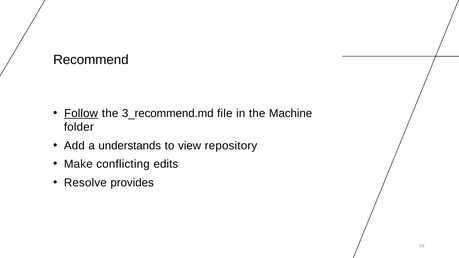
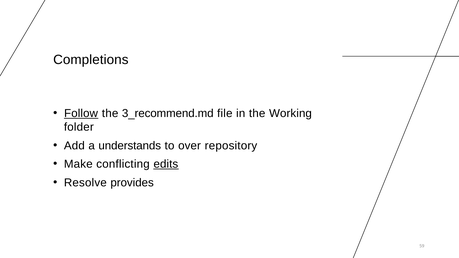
Recommend: Recommend -> Completions (91, 60)
Machine: Machine -> Working (290, 113)
view: view -> over (190, 146)
edits underline: none -> present (166, 164)
